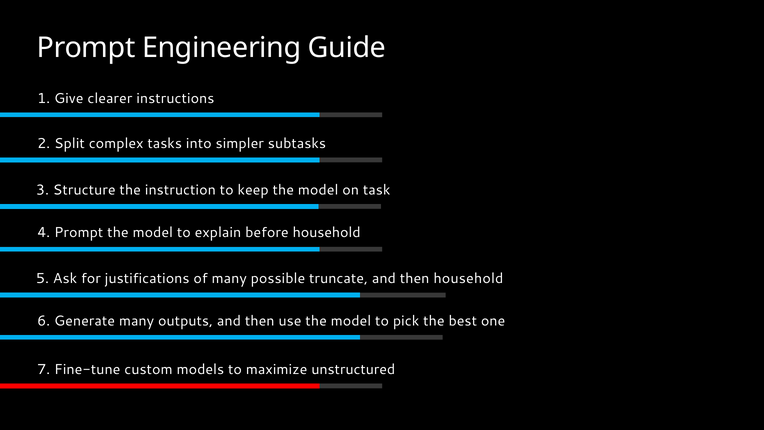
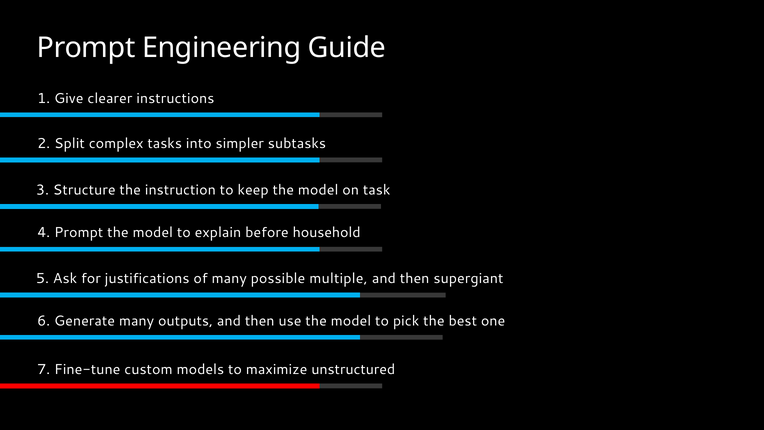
truncate: truncate -> multiple (338, 278)
then household: household -> supergiant (468, 278)
